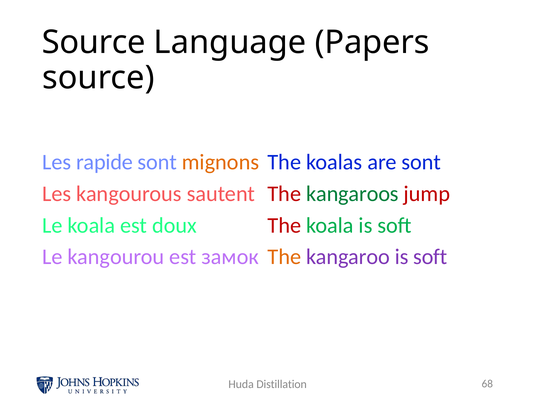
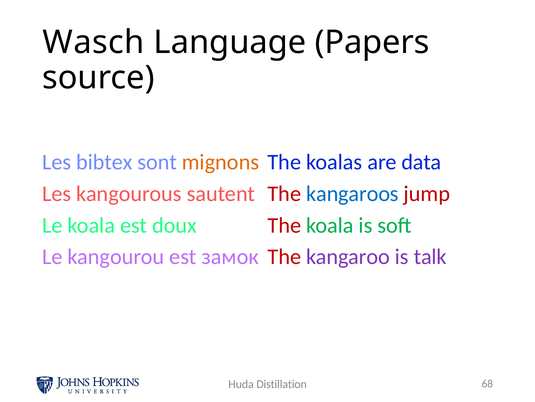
Source: Source -> Wasch (93, 42)
rapide: rapide -> bibtex (104, 162)
are sont: sont -> data (421, 162)
kangaroos colour: green -> blue (352, 193)
The colour: orange -> red (284, 256)
kangaroo is soft: soft -> talk (430, 256)
